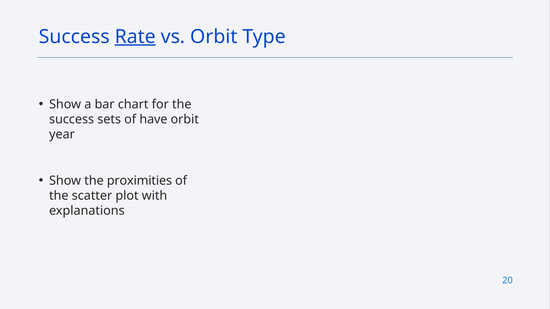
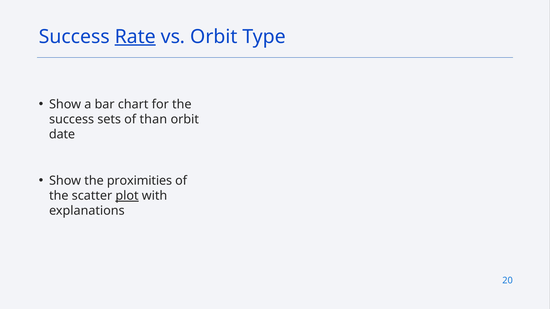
have: have -> than (153, 119)
year: year -> date (62, 135)
plot underline: none -> present (127, 196)
